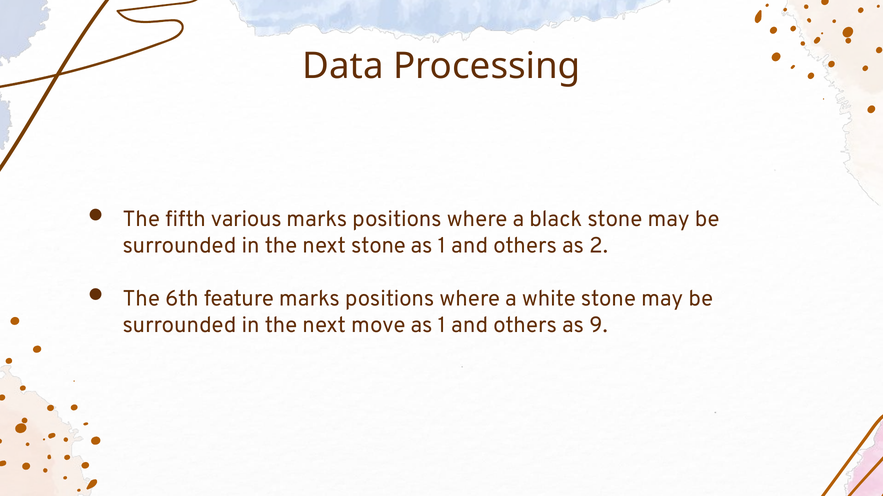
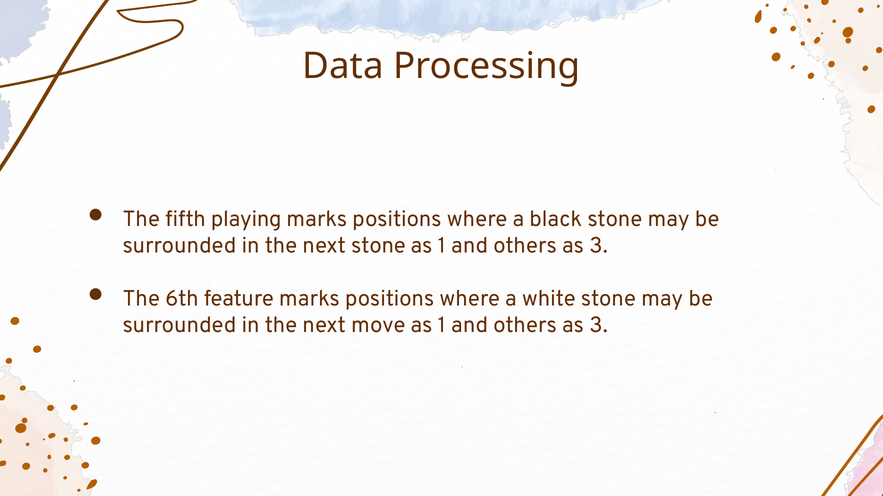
various: various -> playing (246, 219)
2: 2 -> 3 (599, 246)
9: 9 -> 3 (599, 325)
